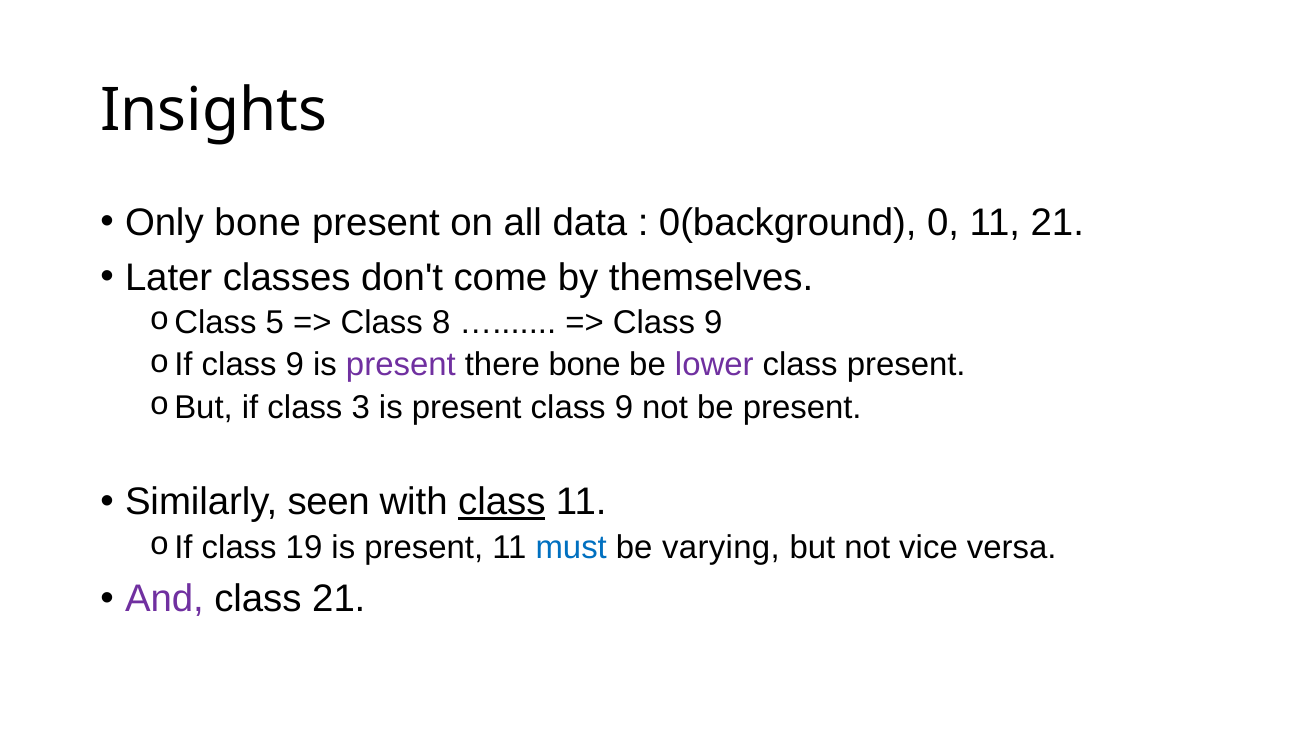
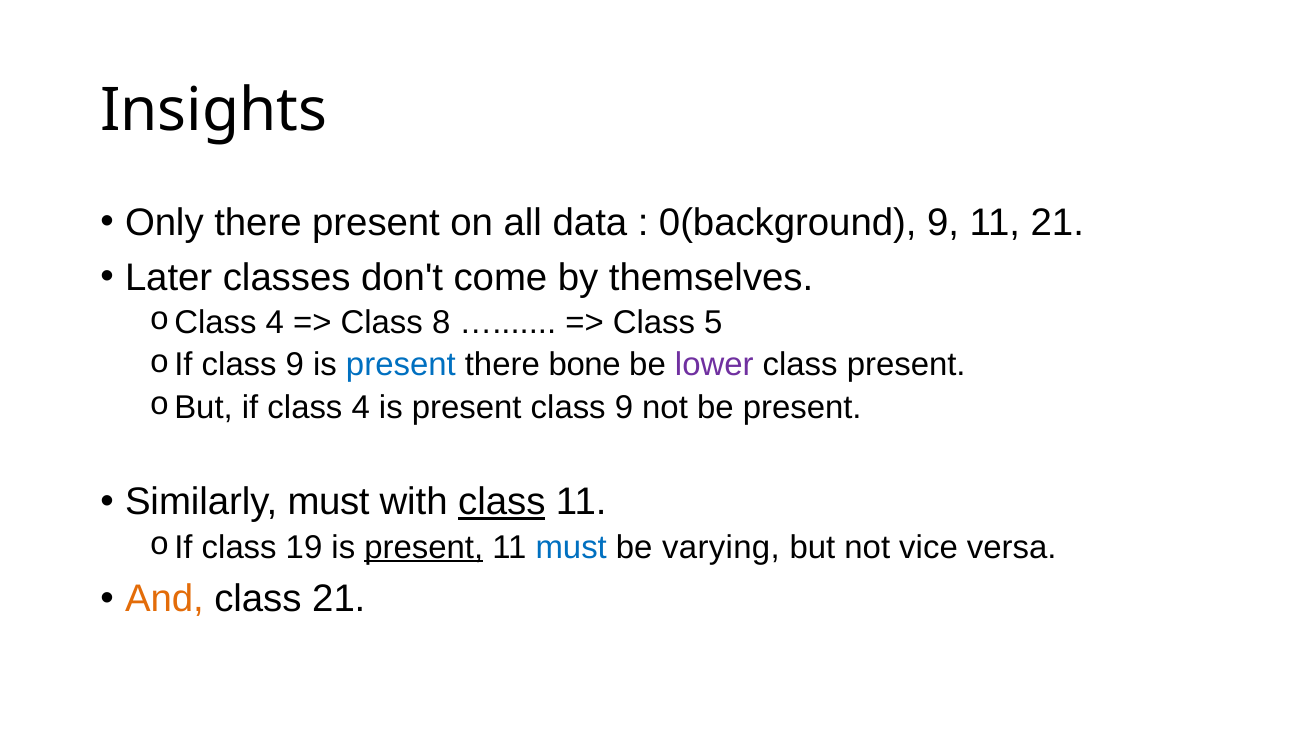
Only bone: bone -> there (258, 222)
0(background 0: 0 -> 9 (943, 222)
5: 5 -> 4 (275, 323)
9: 9 -> 5 (713, 323)
present colour: purple -> blue (401, 365)
class 3: 3 -> 4 (361, 408)
Similarly seen: seen -> must (329, 502)
present underline: none -> present (424, 547)
And colour: purple -> orange (164, 599)
